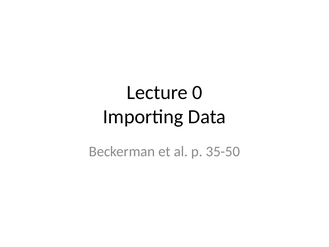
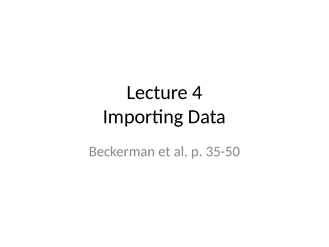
0: 0 -> 4 (197, 92)
